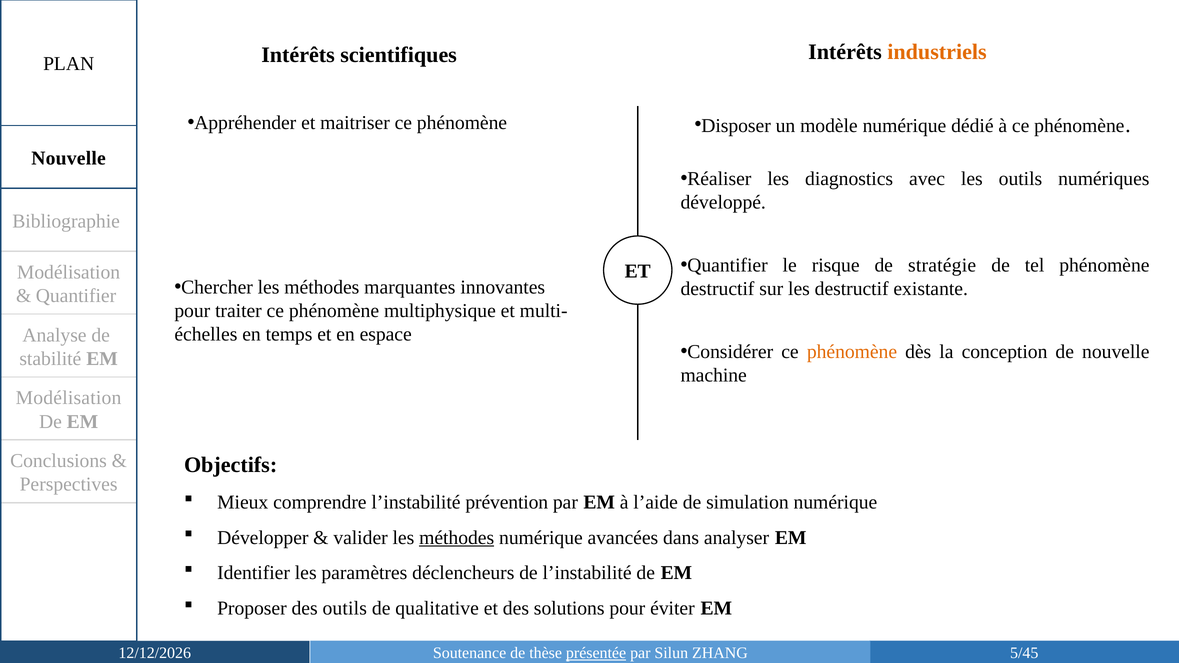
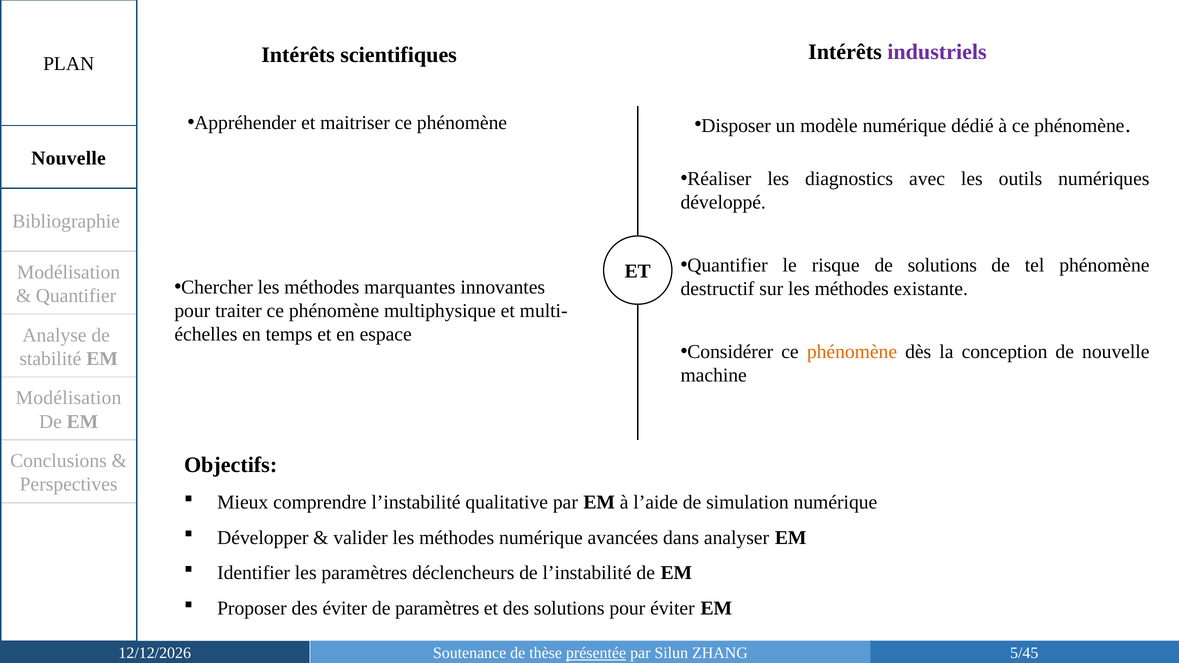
industriels colour: orange -> purple (937, 52)
de stratégie: stratégie -> solutions (942, 265)
sur les destructif: destructif -> méthodes (852, 289)
prévention: prévention -> qualitative (507, 502)
méthodes underline: present -> none (457, 538)
des outils: outils -> éviter (345, 608)
de qualitative: qualitative -> paramètres (437, 608)
